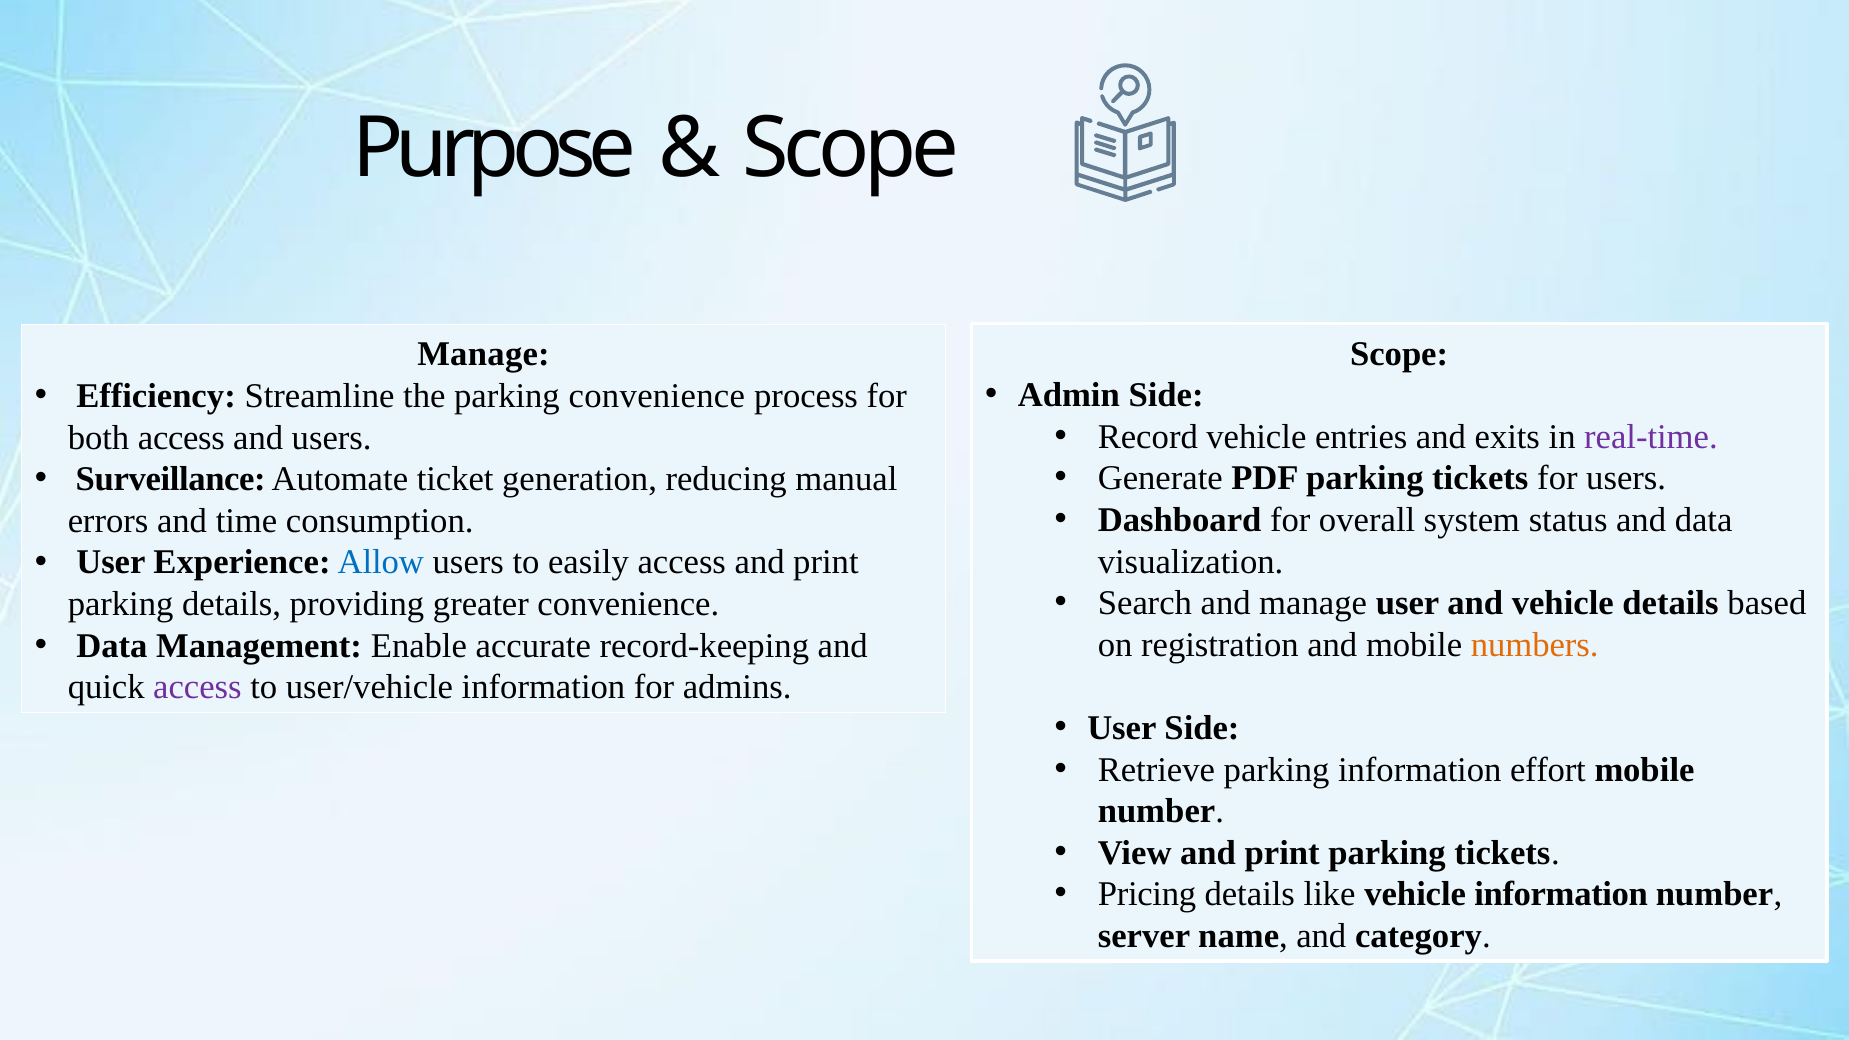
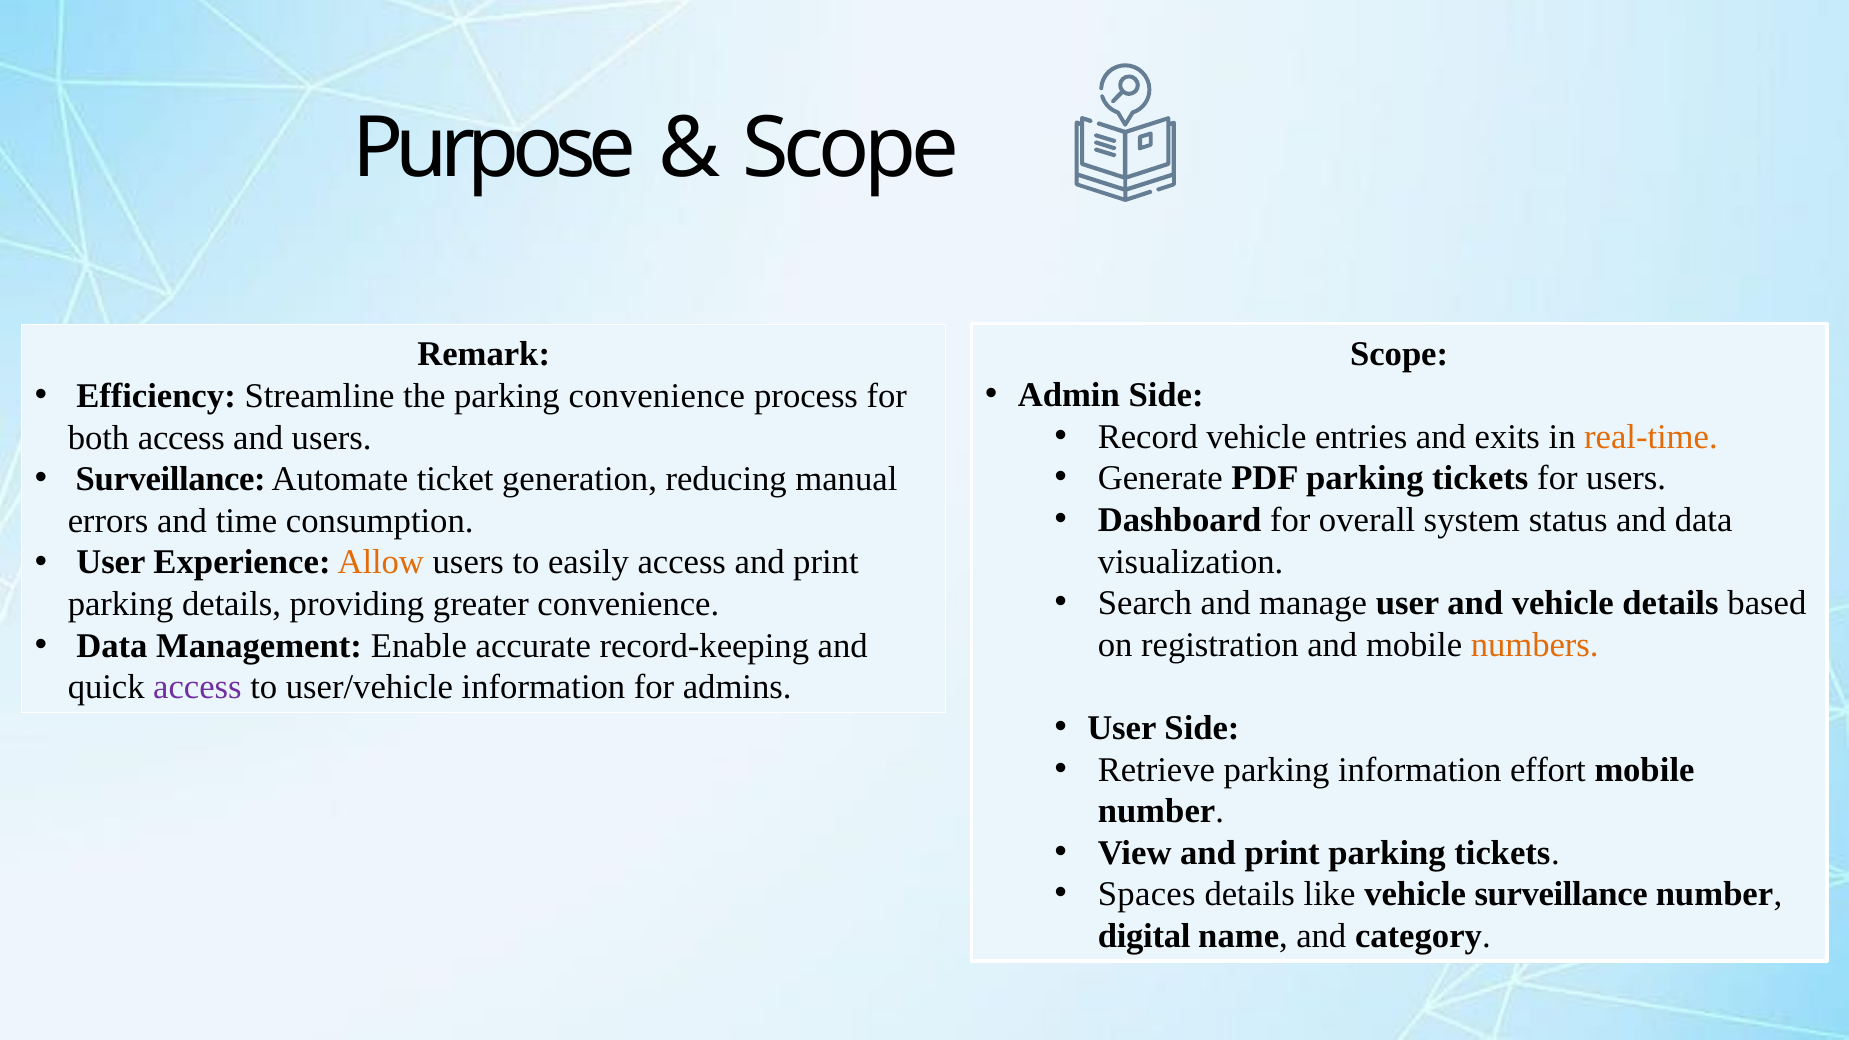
Manage: Manage -> Remark (484, 355)
real-time colour: purple -> orange (1651, 437)
Allow colour: blue -> orange (381, 563)
Pricing: Pricing -> Spaces (1147, 894)
vehicle information: information -> surveillance (1561, 894)
server: server -> digital (1144, 936)
